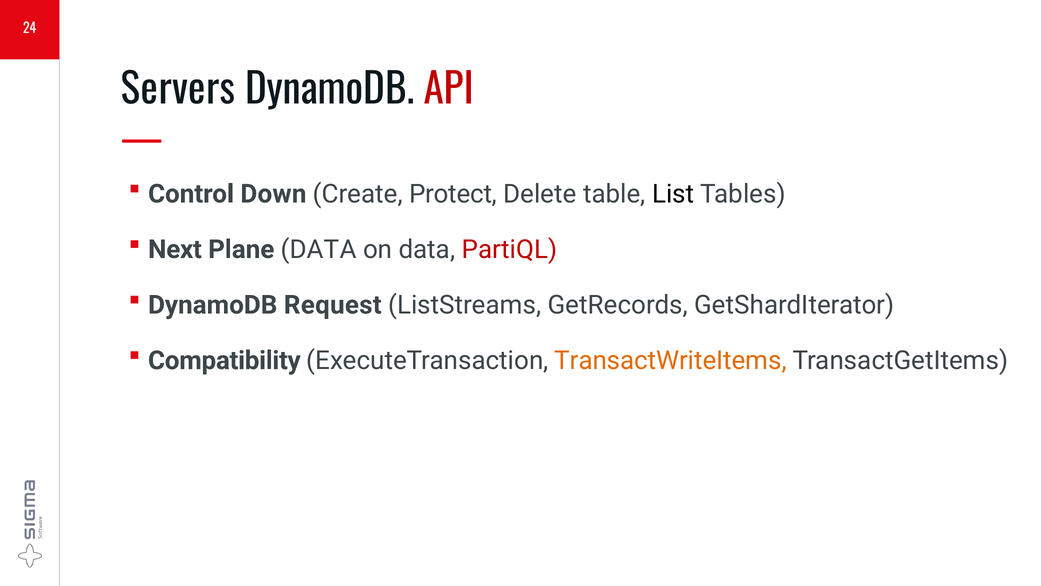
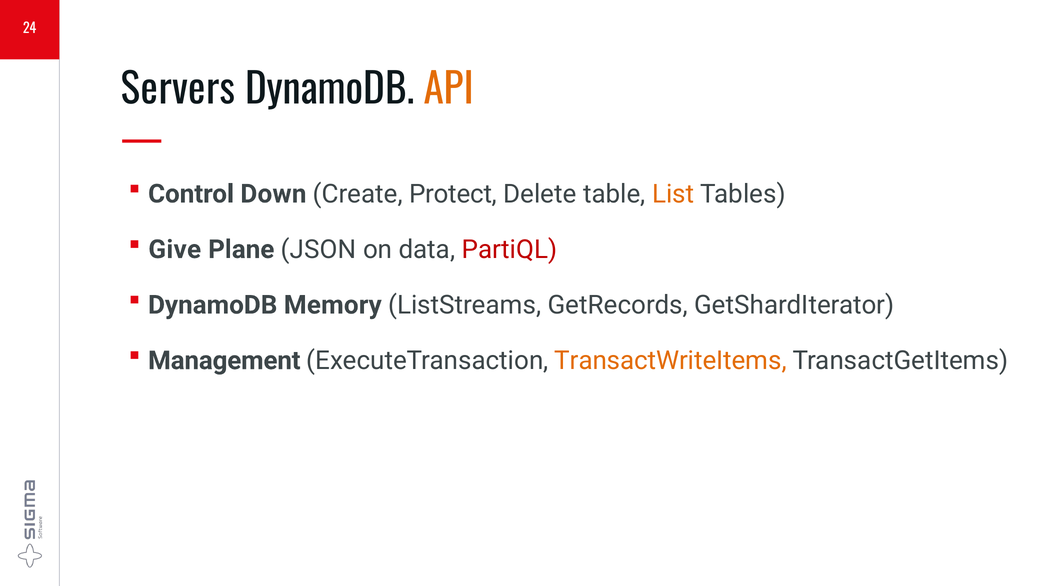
API colour: red -> orange (449, 90)
List colour: black -> orange (673, 194)
Next: Next -> Give (175, 249)
Plane DATA: DATA -> JSON (319, 249)
Request: Request -> Memory (333, 305)
Compatibility: Compatibility -> Management (224, 360)
